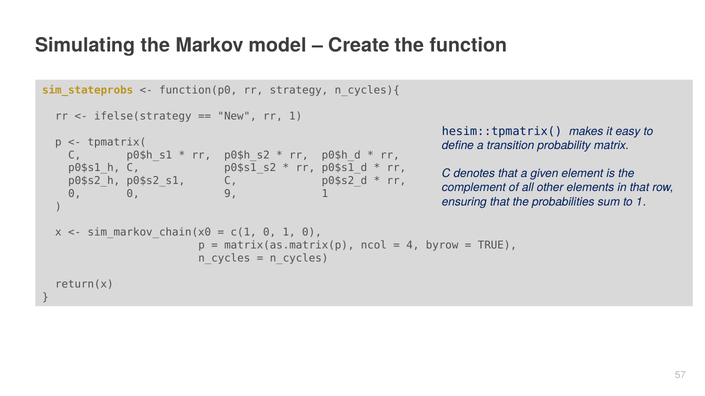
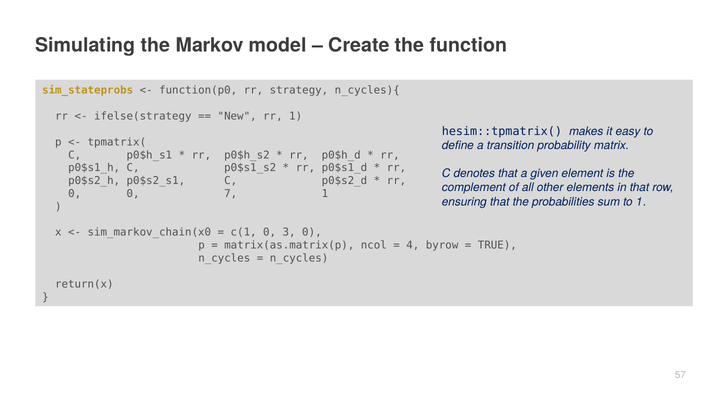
9: 9 -> 7 (231, 194)
0 1: 1 -> 3 (289, 233)
